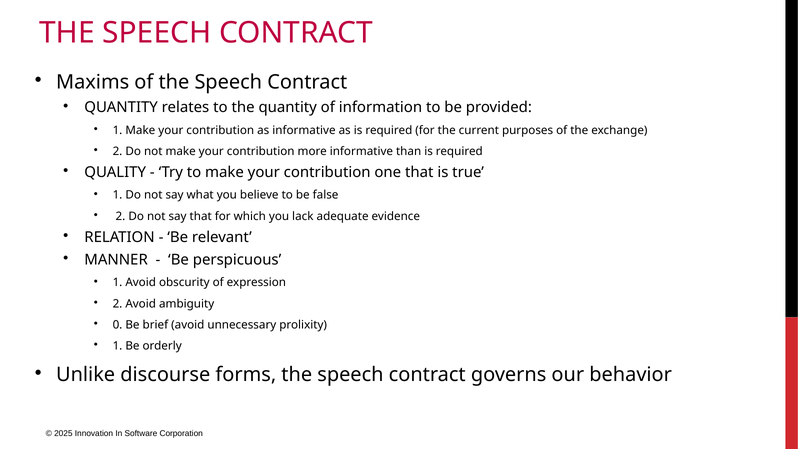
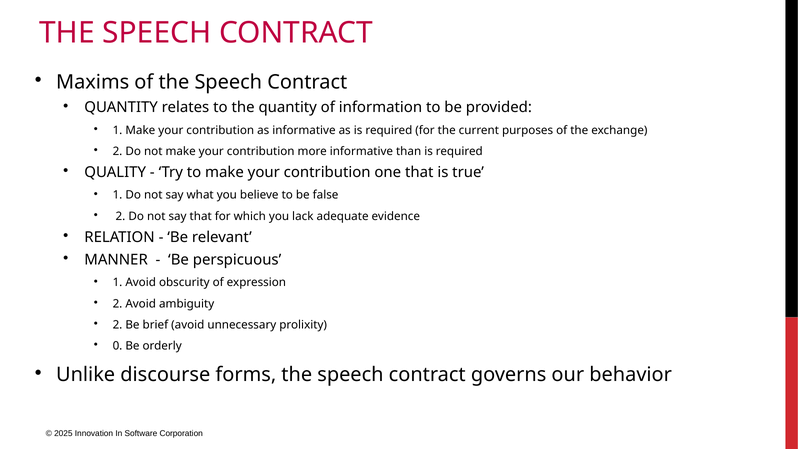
0: 0 -> 2 (117, 325)
1: 1 -> 0 (117, 346)
